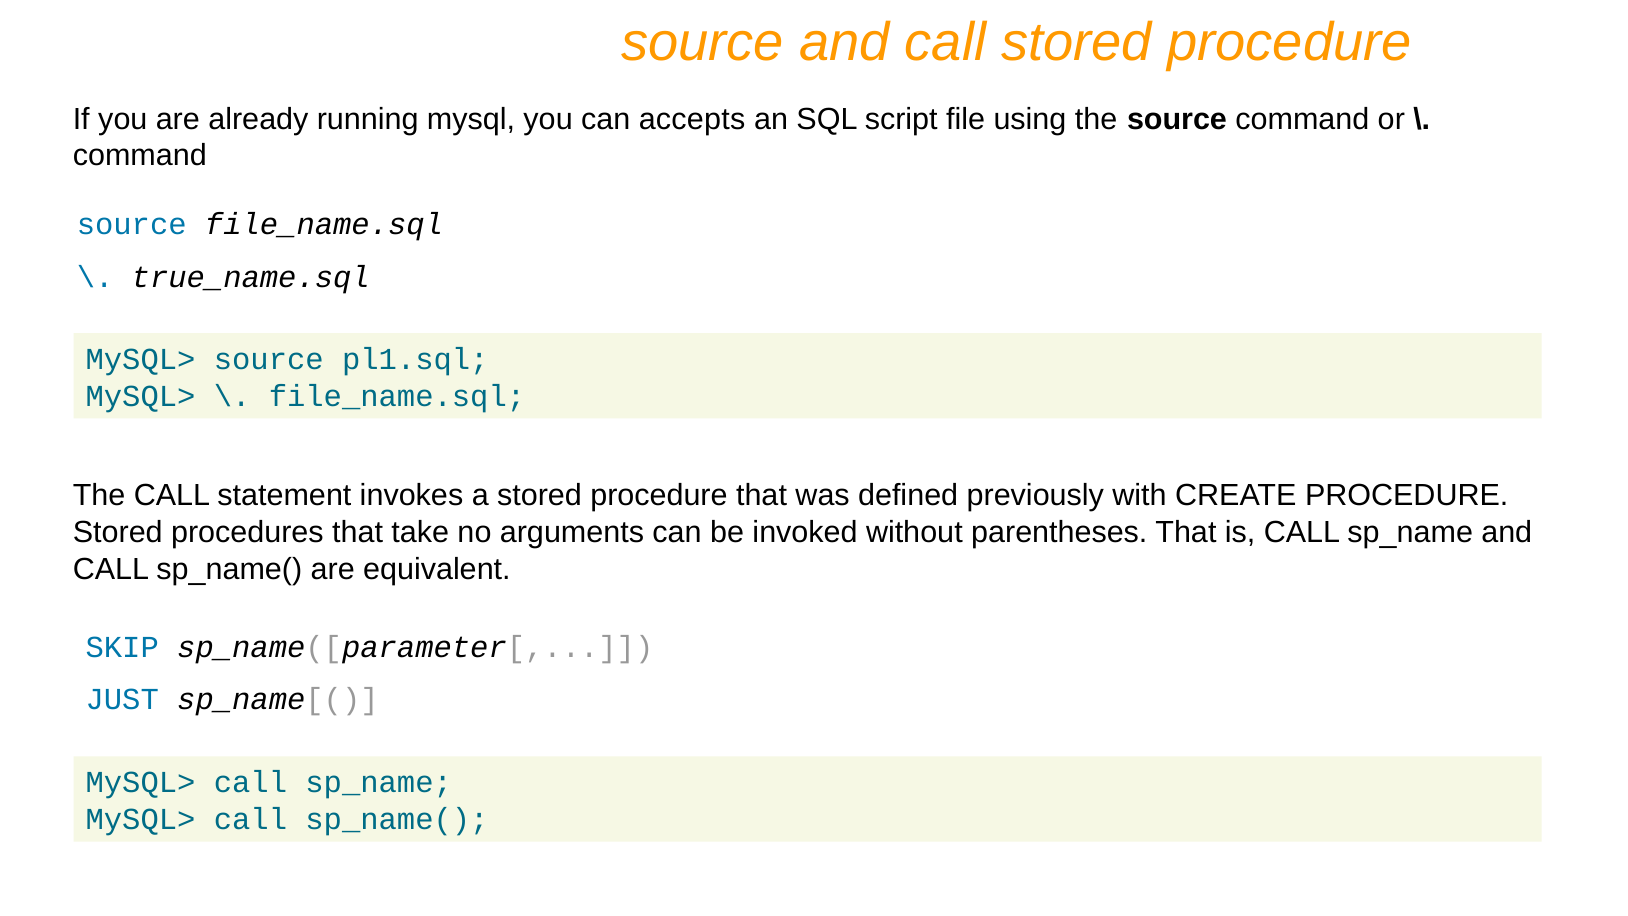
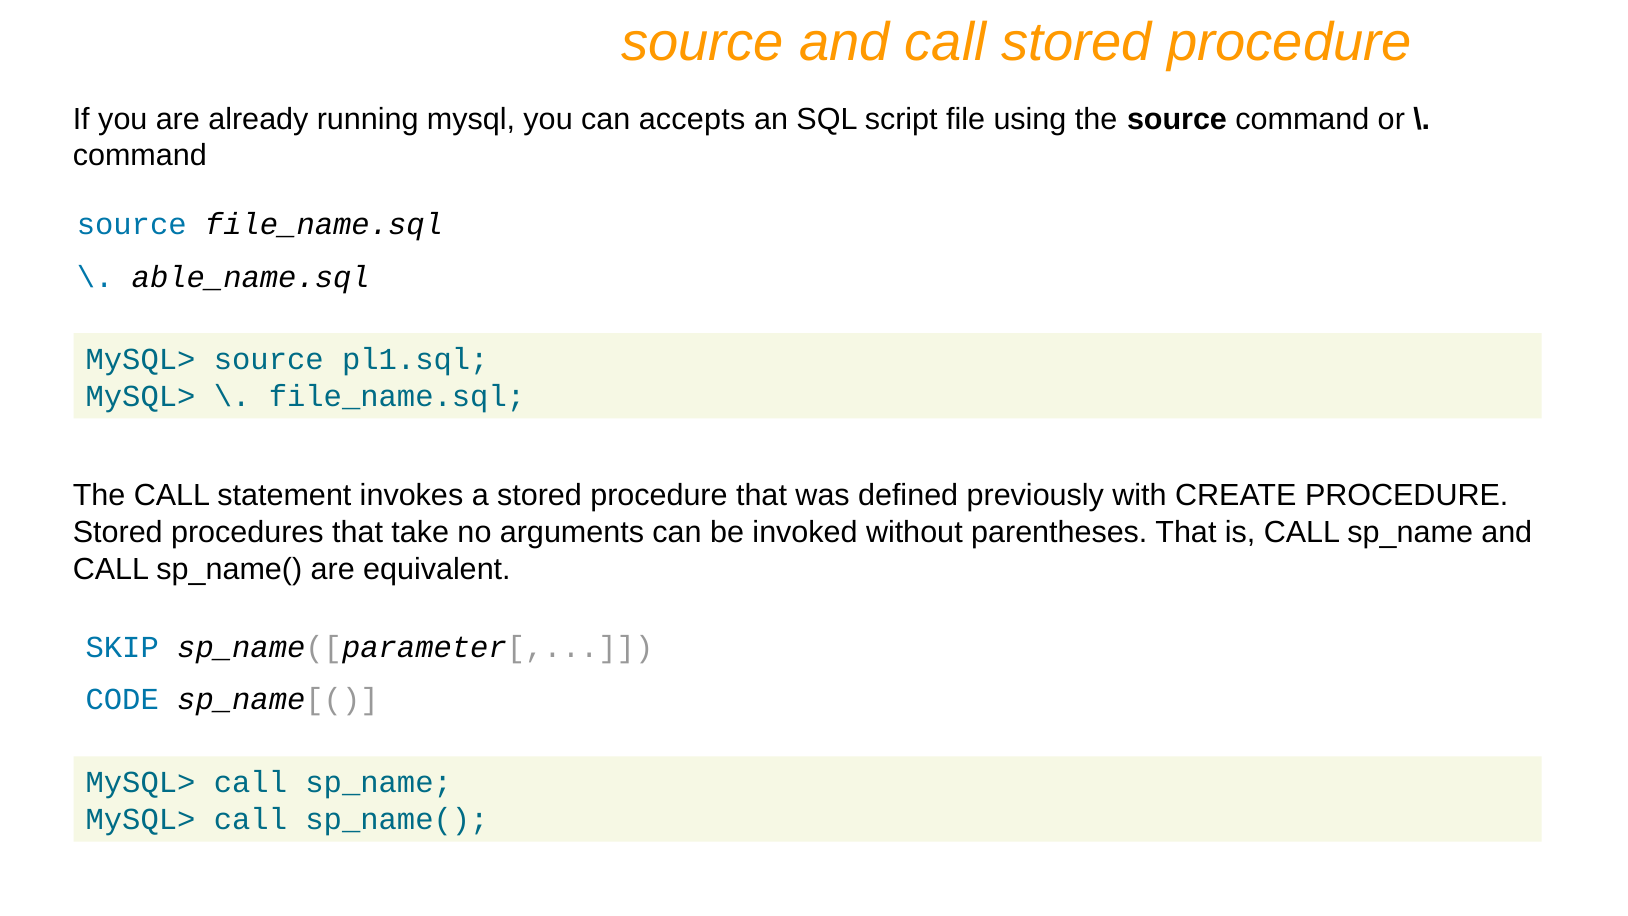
true_name.sql: true_name.sql -> able_name.sql (251, 278)
JUST: JUST -> CODE (122, 700)
